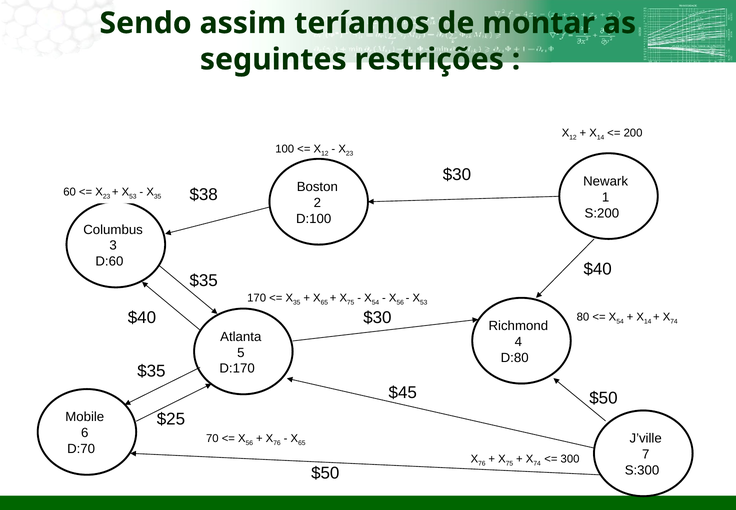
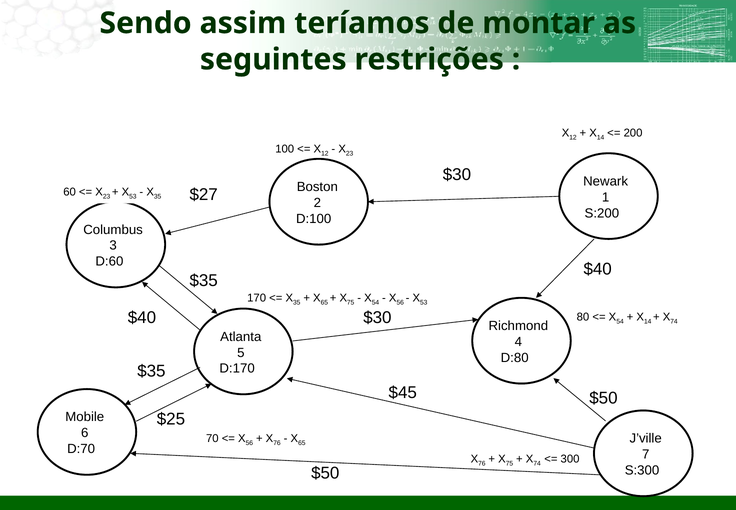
$38: $38 -> $27 (204, 195)
